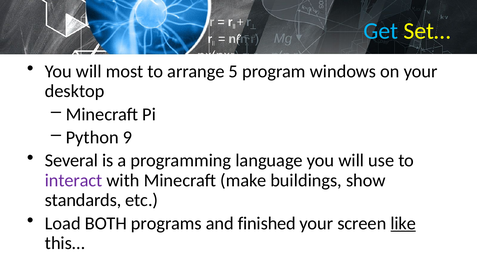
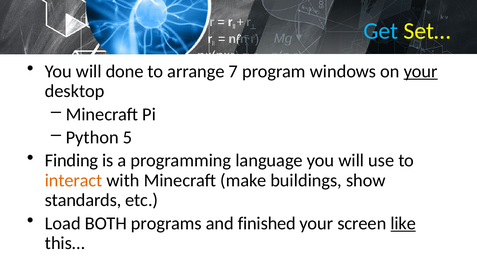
most: most -> done (125, 71)
5: 5 -> 7 (233, 71)
your underline: none -> present (421, 71)
9: 9 -> 5 (128, 138)
Several: Several -> Finding (72, 161)
interact colour: purple -> orange (74, 181)
